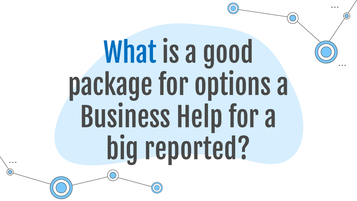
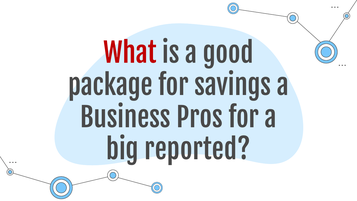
What colour: blue -> red (130, 54)
options: options -> savings (233, 86)
Help: Help -> Pros (200, 118)
